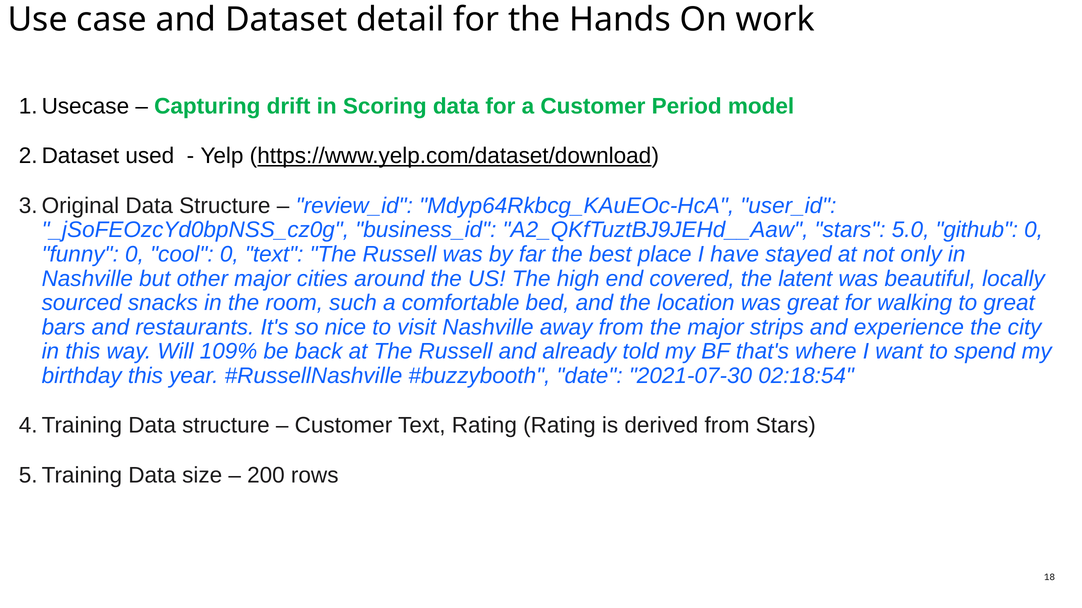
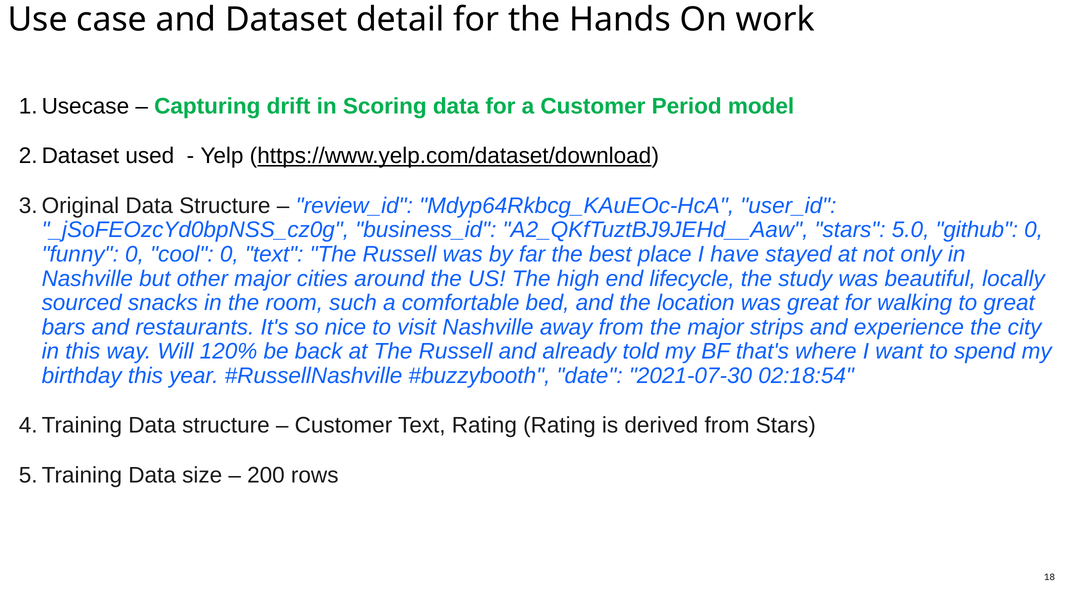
covered: covered -> lifecycle (692, 279)
latent: latent -> study (805, 279)
109%: 109% -> 120% (229, 352)
